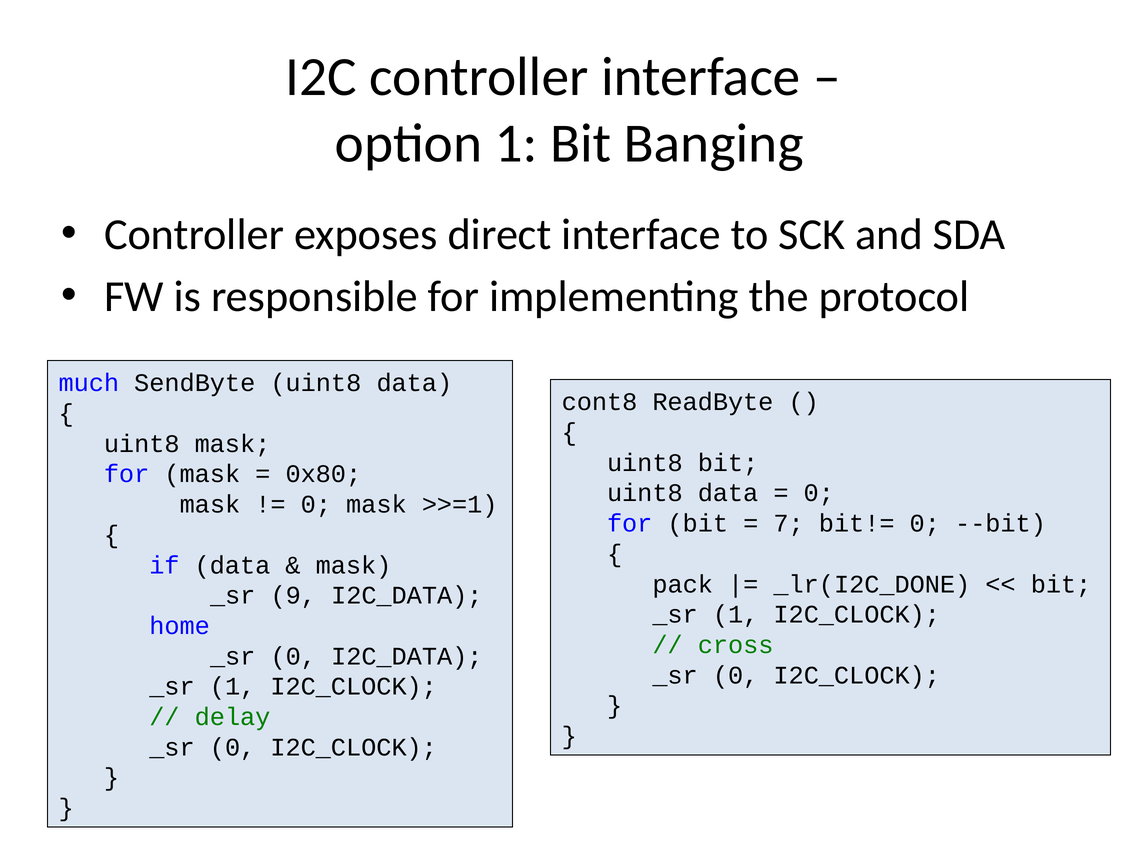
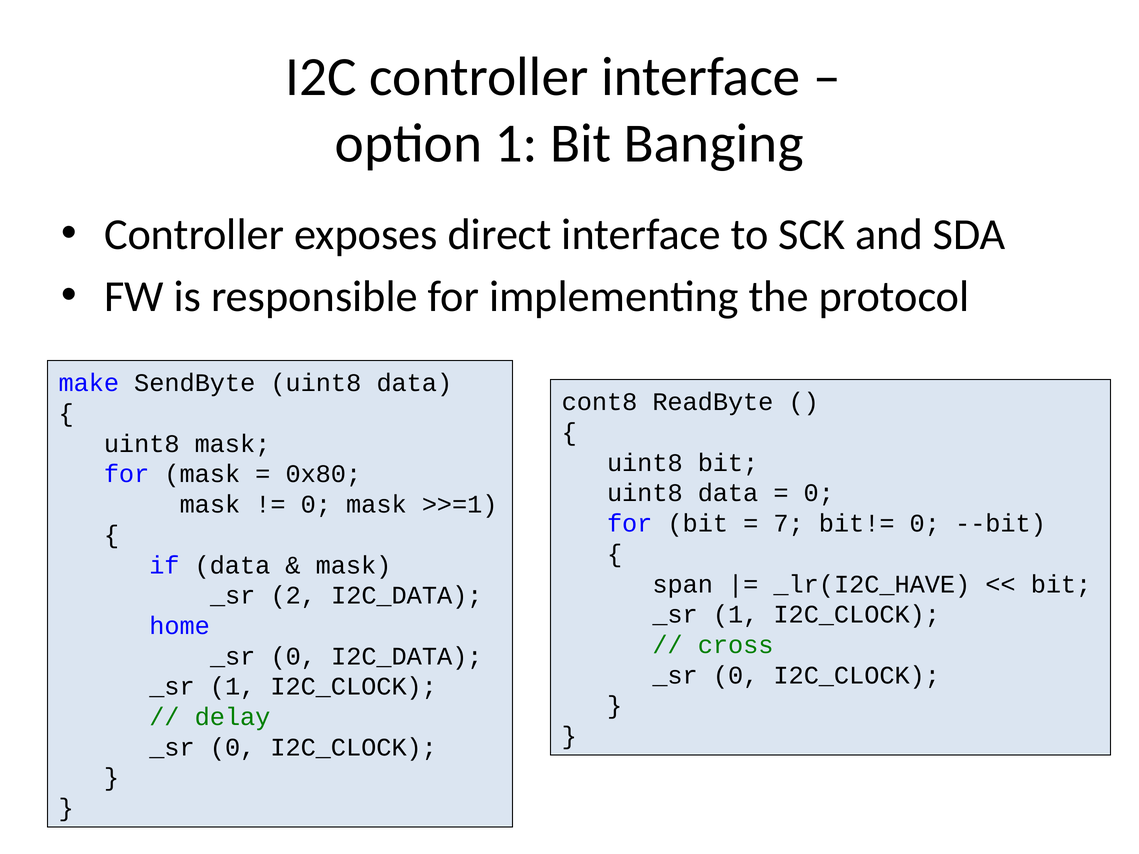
much: much -> make (89, 383)
pack: pack -> span (683, 584)
_lr(I2C_DONE: _lr(I2C_DONE -> _lr(I2C_HAVE (872, 584)
9: 9 -> 2 (293, 596)
